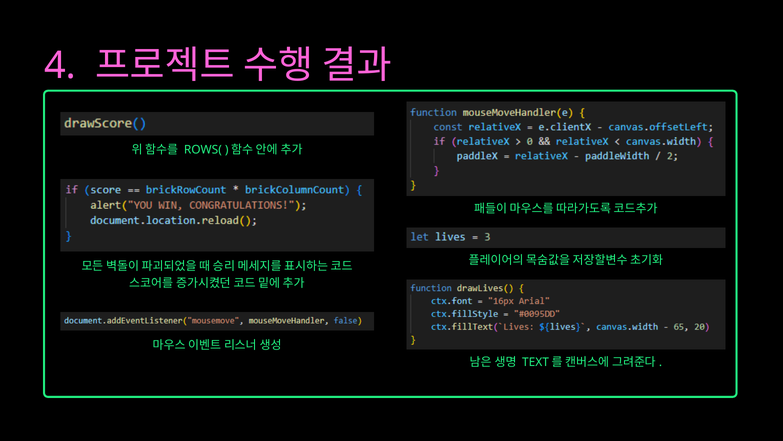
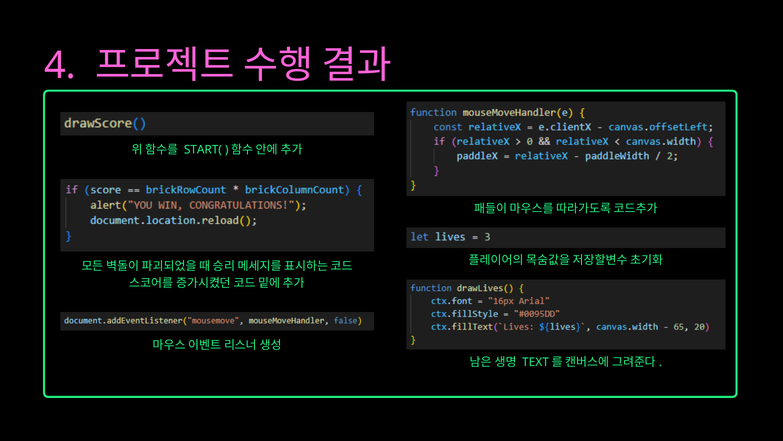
ROWS(: ROWS( -> START( (203, 150)
